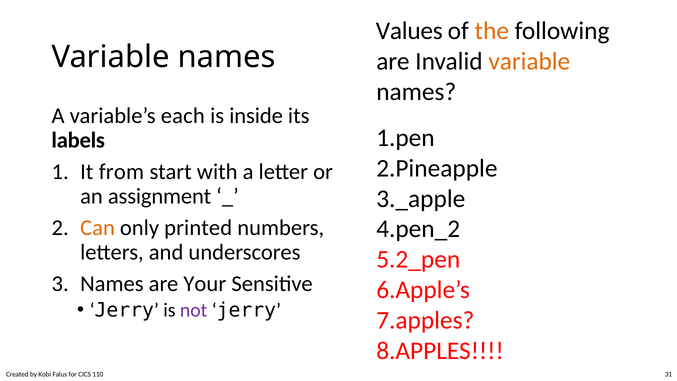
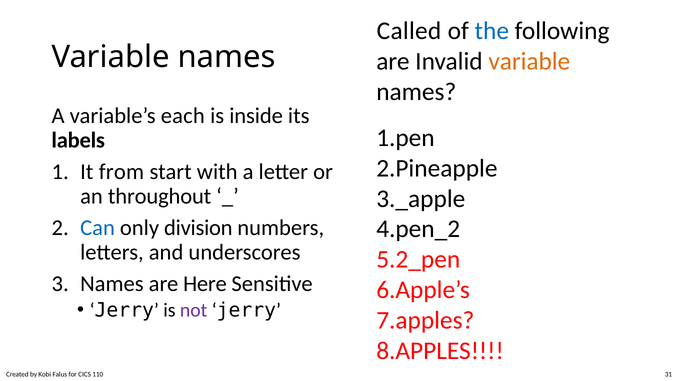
Values: Values -> Called (409, 31)
the colour: orange -> blue (492, 31)
assignment: assignment -> throughout (160, 196)
Can colour: orange -> blue (98, 228)
printed: printed -> division (198, 228)
Your: Your -> Here (205, 283)
